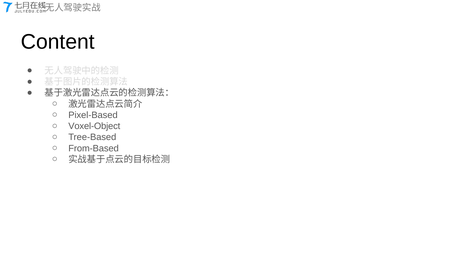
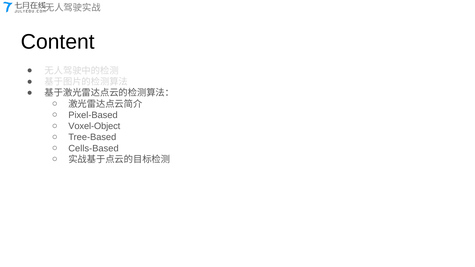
From-Based: From-Based -> Cells-Based (93, 148)
